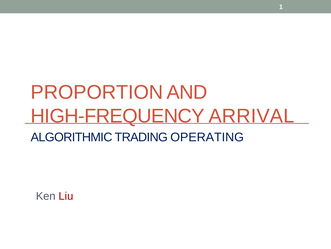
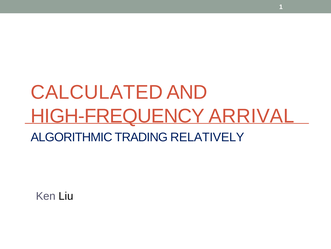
PROPORTION: PROPORTION -> CALCULATED (97, 92)
OPERATING: OPERATING -> RELATIVELY (207, 137)
Liu colour: red -> black (66, 196)
